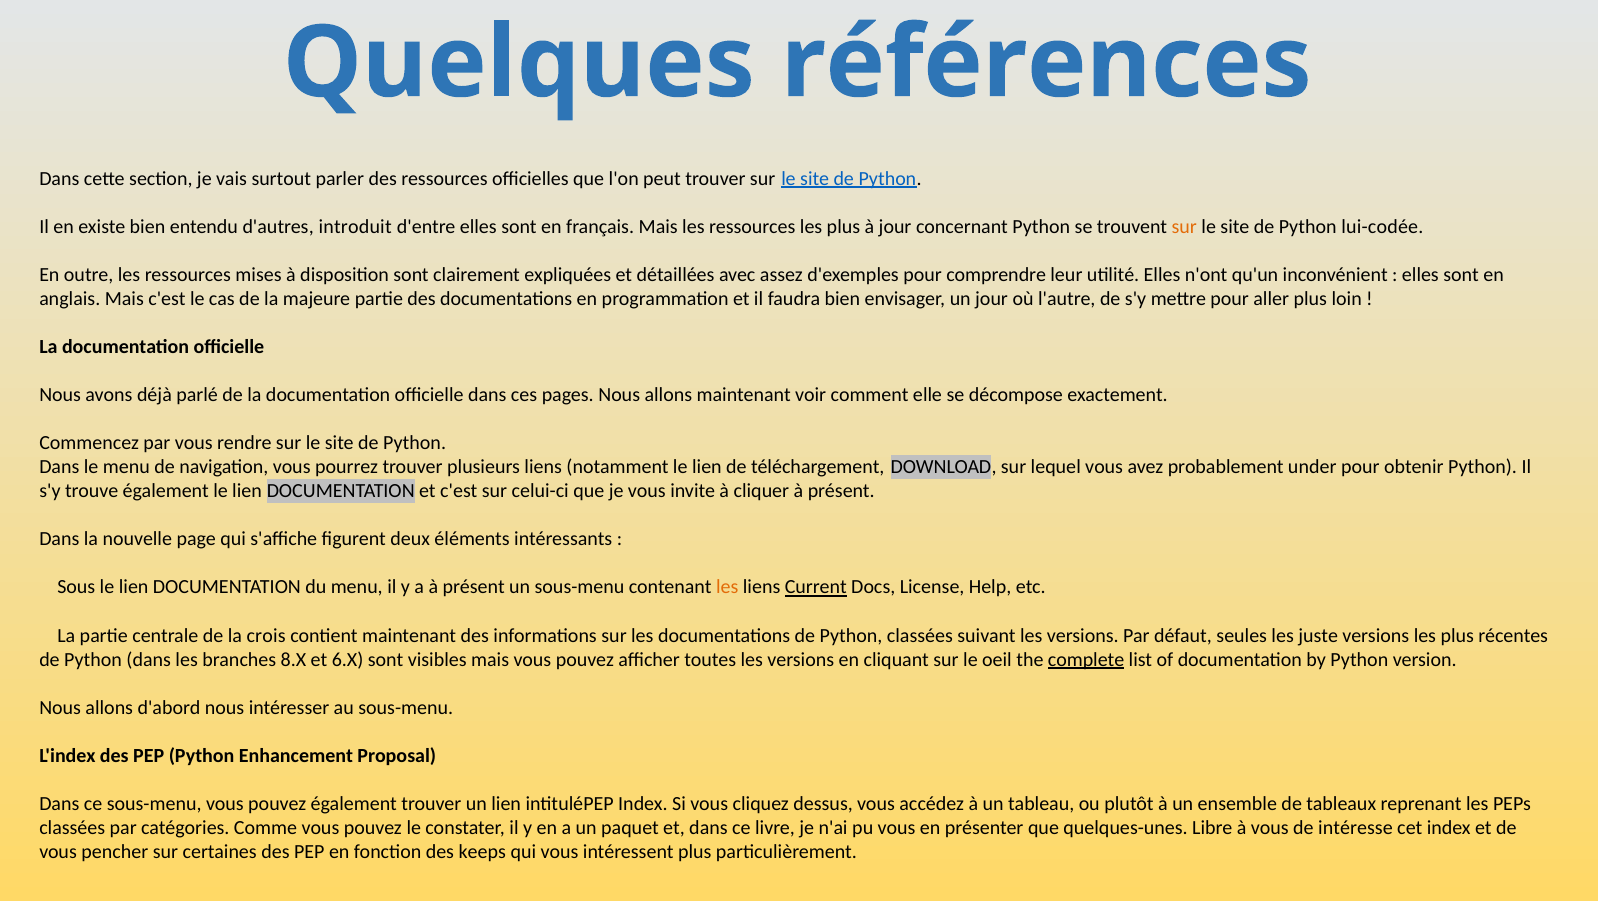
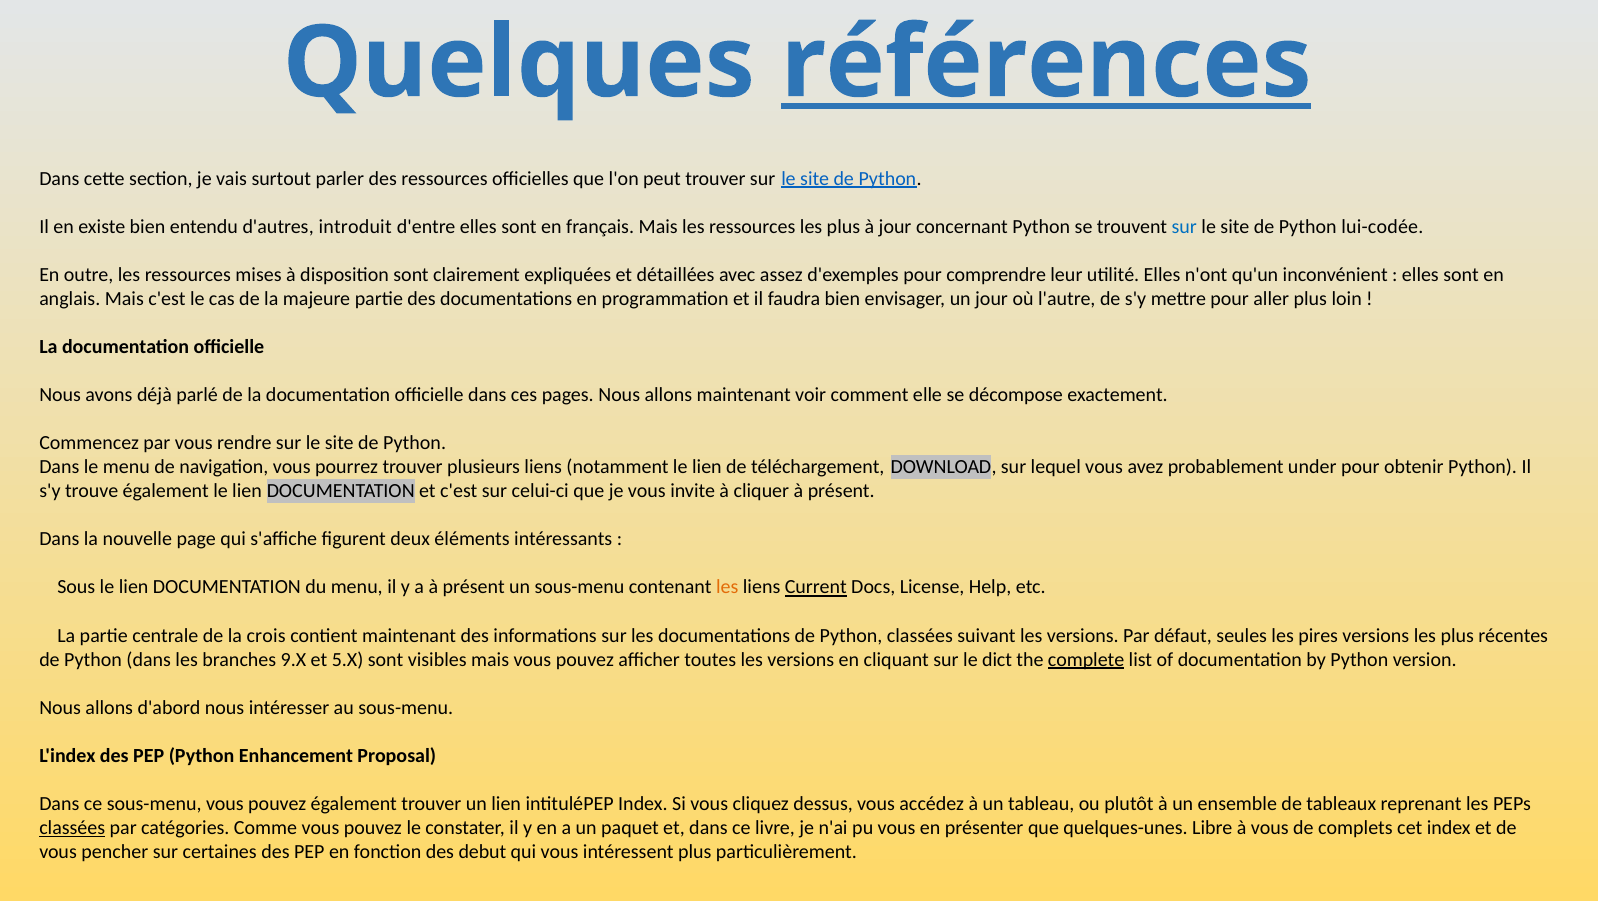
références underline: none -> present (1046, 63)
sur colour: orange -> blue (1184, 227)
juste: juste -> pires (1318, 635)
8.X: 8.X -> 9.X (294, 660)
6.X: 6.X -> 5.X (348, 660)
oeil: oeil -> dict (997, 660)
classées underline: none -> present (72, 828)
intéresse: intéresse -> complets (1355, 828)
keeps: keeps -> debut (482, 852)
